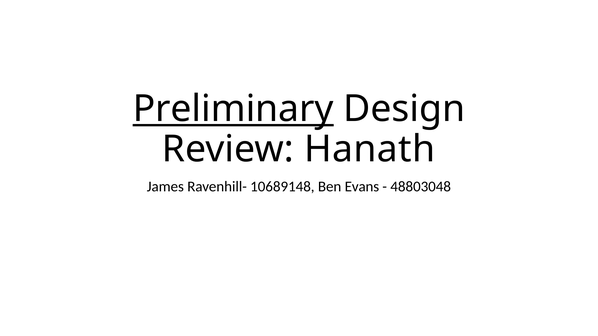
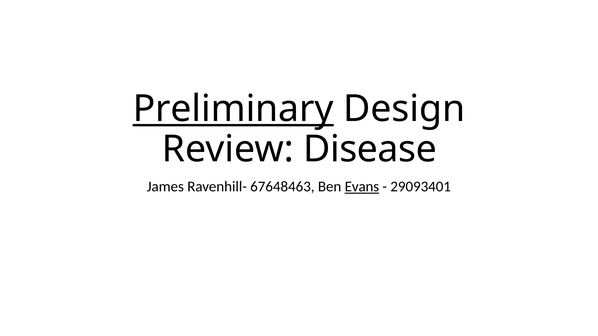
Hanath: Hanath -> Disease (370, 149)
10689148: 10689148 -> 67648463 (282, 187)
Evans underline: none -> present (362, 187)
48803048: 48803048 -> 29093401 (421, 187)
